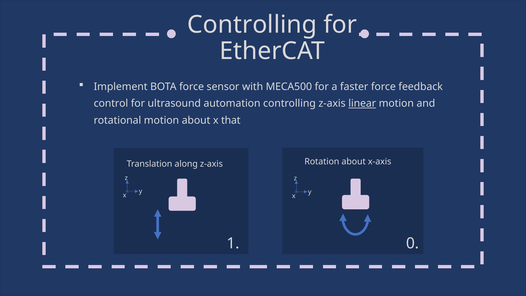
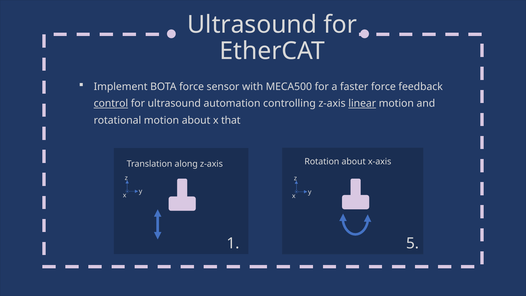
Controlling: Controlling -> Ultrasound (252, 25)
control underline: none -> present (111, 103)
0: 0 -> 5 (412, 243)
